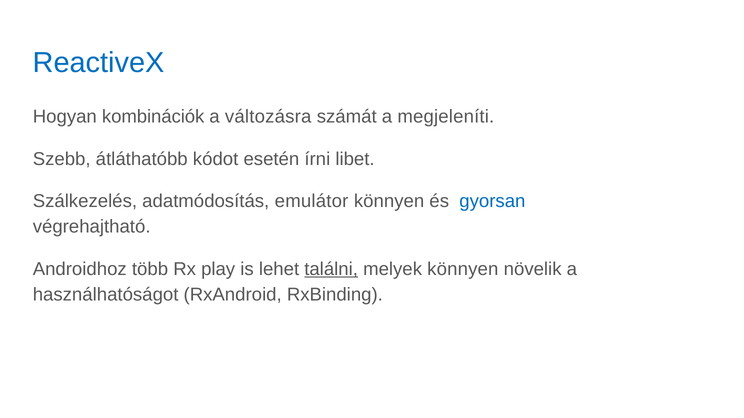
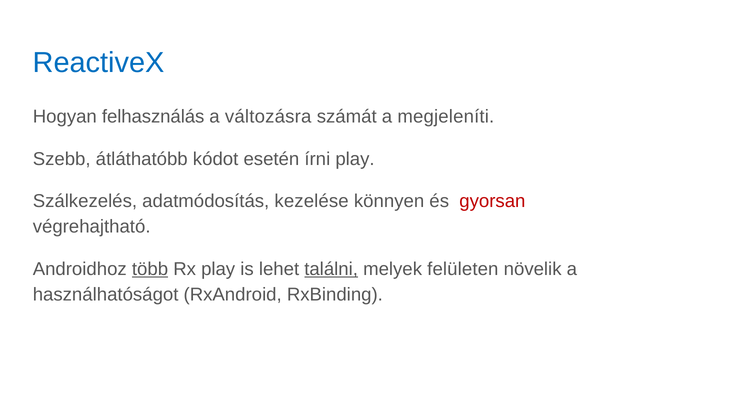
kombinációk: kombinációk -> felhasználás (153, 117)
írni libet: libet -> play (355, 159)
emulátor: emulátor -> kezelése (312, 201)
gyorsan colour: blue -> red (492, 201)
több underline: none -> present (150, 269)
melyek könnyen: könnyen -> felületen (463, 269)
